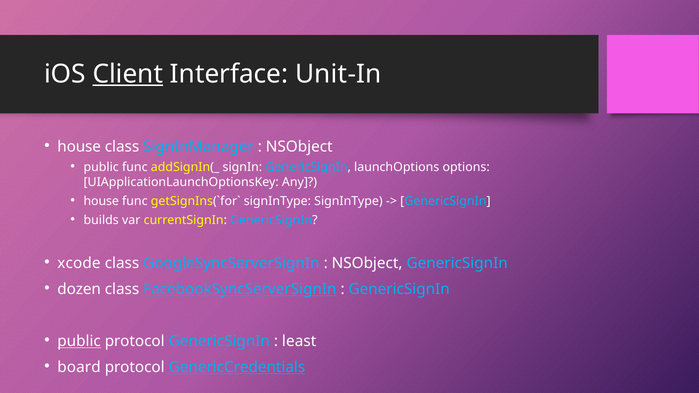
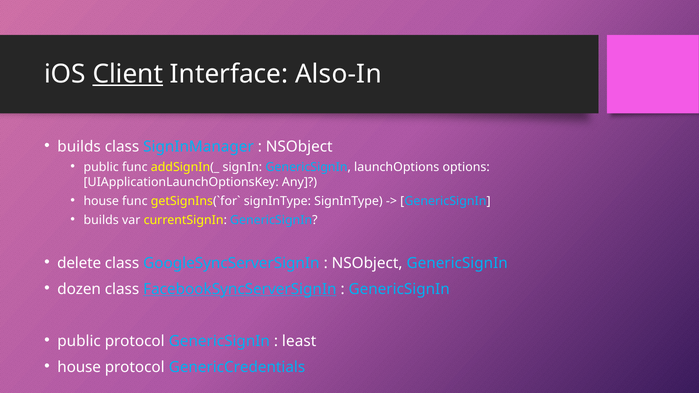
Unit-In: Unit-In -> Also-In (338, 74)
house: house -> builds (79, 147)
xcode: xcode -> delete (79, 263)
public underline: present -> none (79, 341)
board: board -> house (79, 367)
GenericCredentials underline: present -> none (237, 367)
